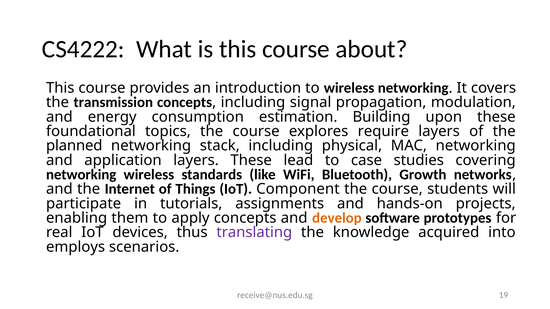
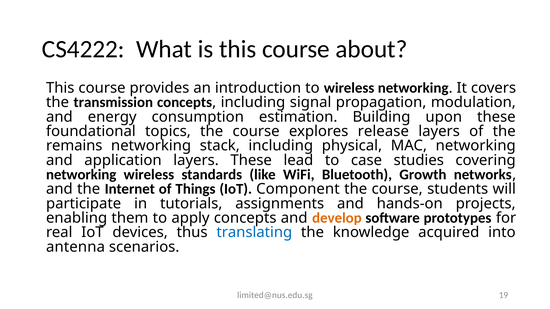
require: require -> release (383, 131)
planned: planned -> remains (74, 146)
translating colour: purple -> blue (254, 233)
employs: employs -> antenna (75, 247)
receive@nus.edu.sg: receive@nus.edu.sg -> limited@nus.edu.sg (275, 296)
